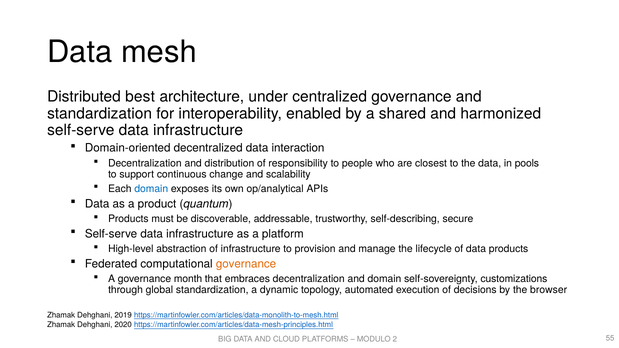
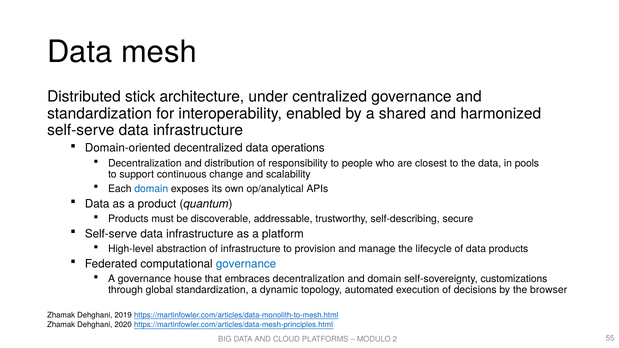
best: best -> stick (140, 97)
interaction: interaction -> operations (298, 148)
governance colour: orange -> blue (246, 264)
month: month -> house (188, 279)
